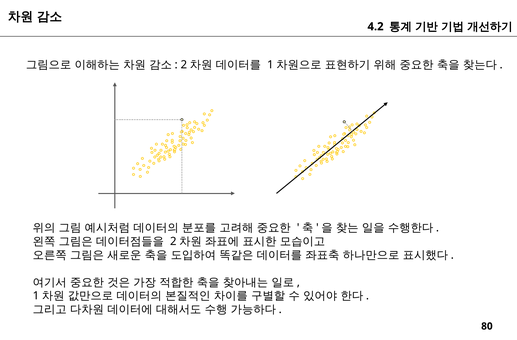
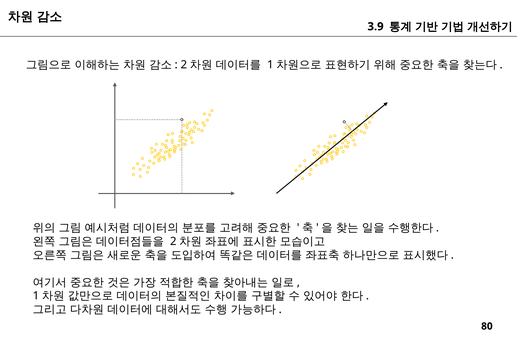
4.2: 4.2 -> 3.9 (376, 26)
